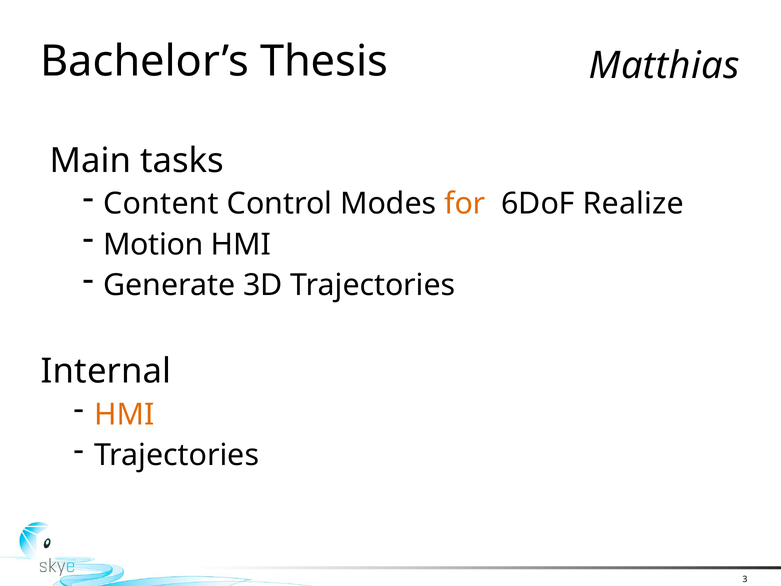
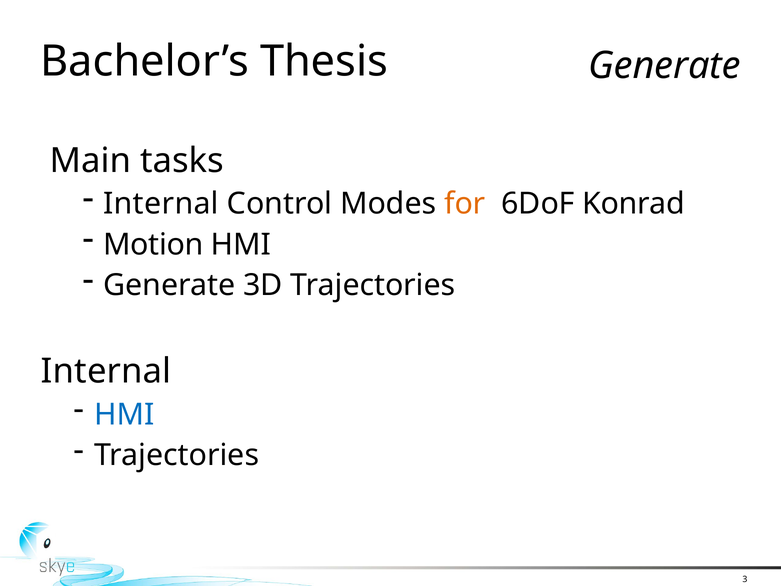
Matthias: Matthias -> Generate (665, 65)
Content: Content -> Internal (161, 204)
Realize: Realize -> Konrad (634, 204)
HMI colour: orange -> blue (124, 414)
